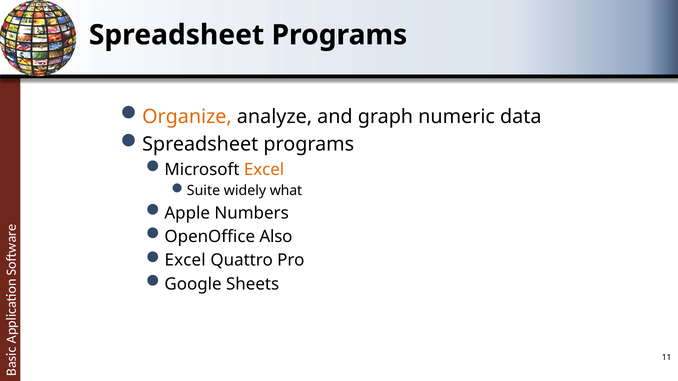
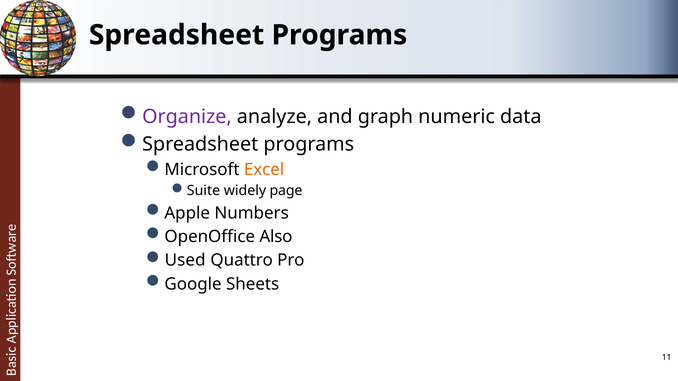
Organize colour: orange -> purple (187, 117)
what: what -> page (286, 191)
Excel: Excel -> Used (185, 261)
